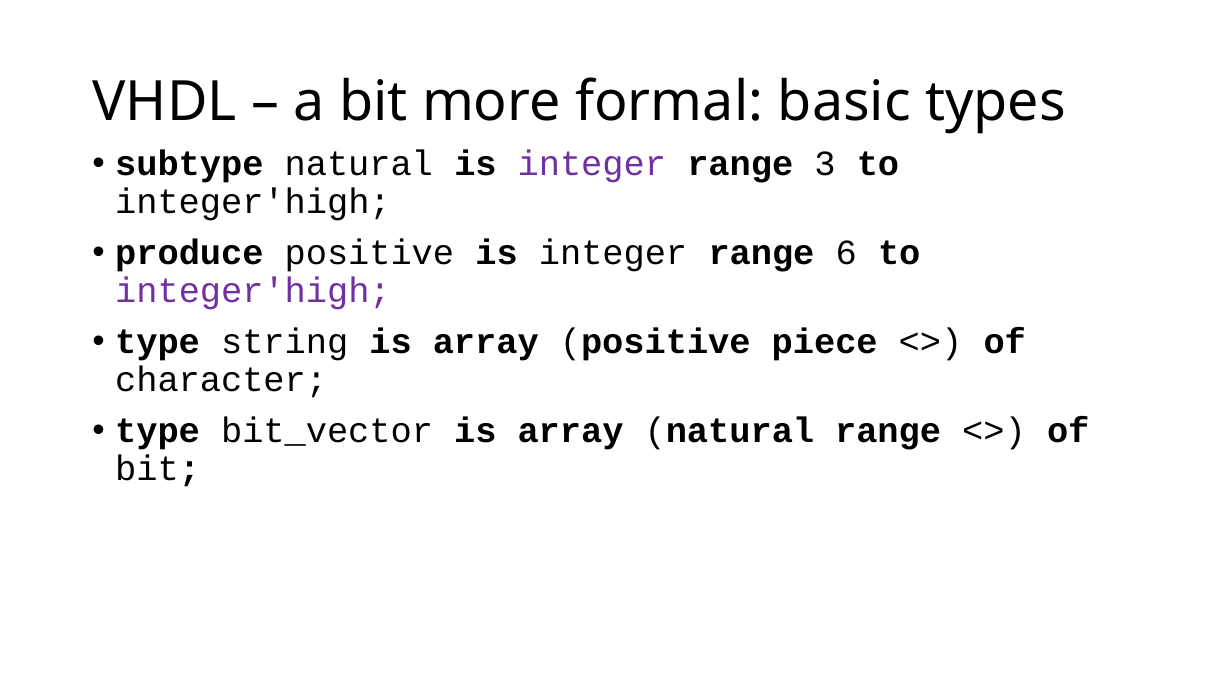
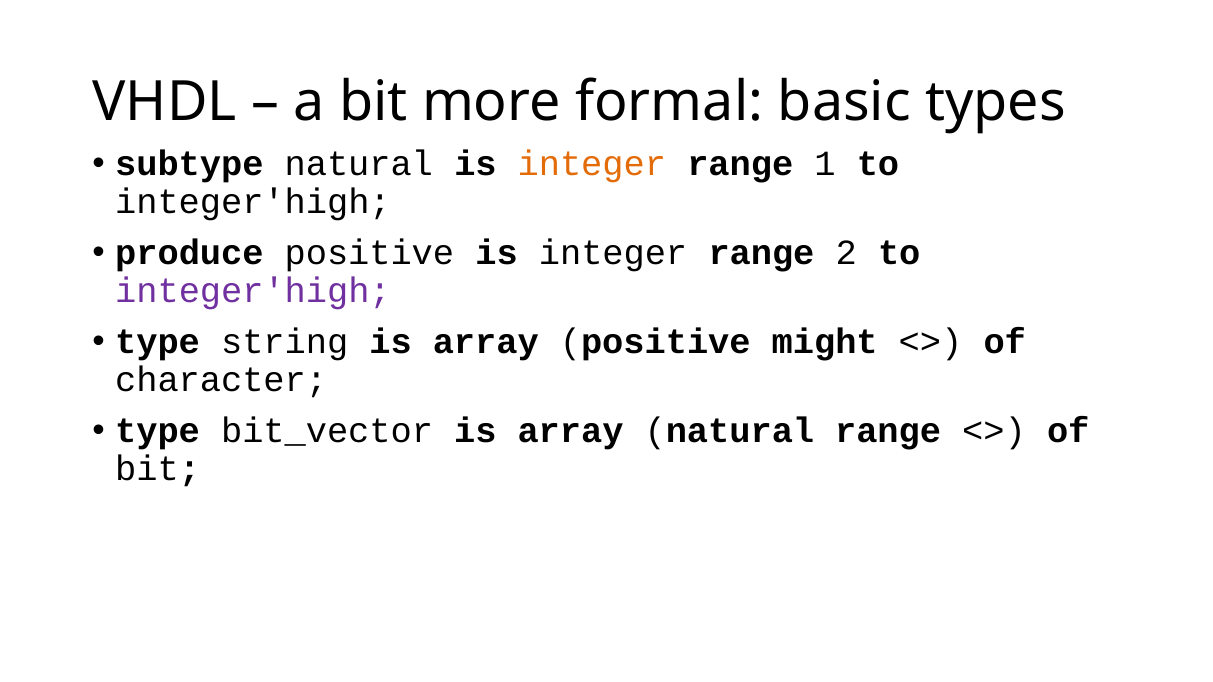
integer colour: purple -> orange (592, 164)
3: 3 -> 1 (825, 164)
6: 6 -> 2 (846, 253)
piece: piece -> might (825, 342)
